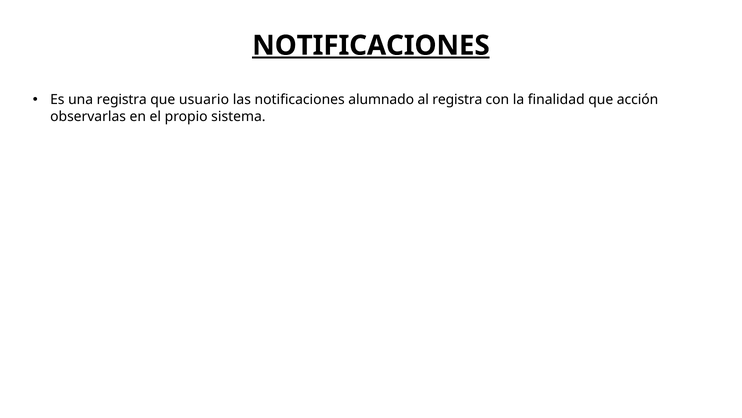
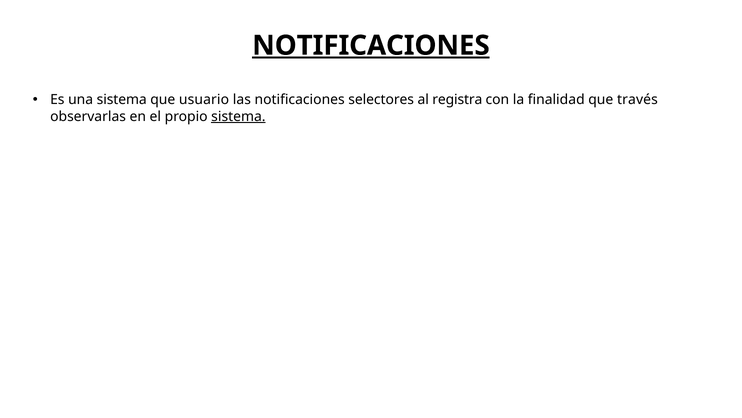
una registra: registra -> sistema (122, 100)
alumnado: alumnado -> selectores (381, 100)
acción: acción -> través (637, 100)
sistema underline: none -> present (238, 116)
